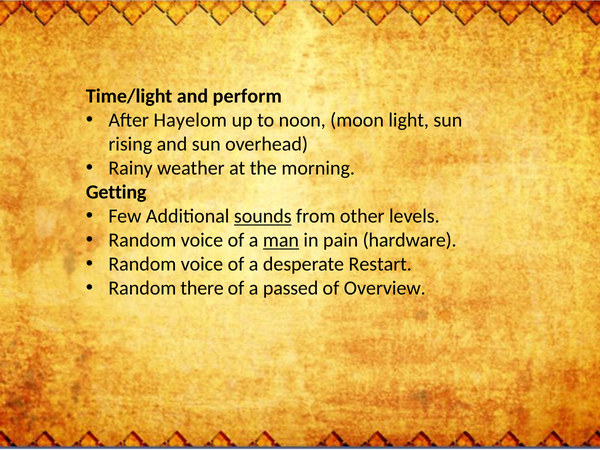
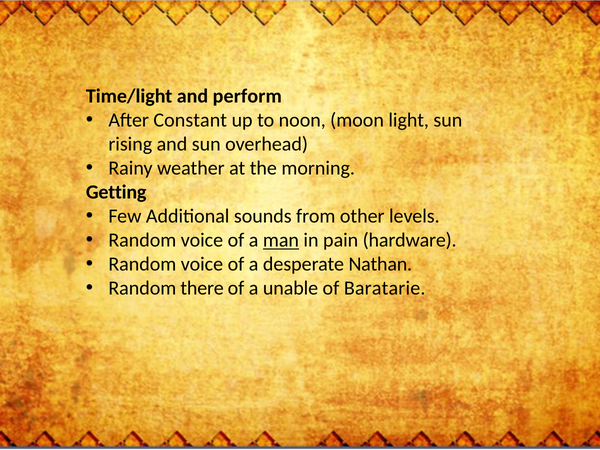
Hayelom: Hayelom -> Constant (190, 120)
sounds underline: present -> none (263, 216)
Restart: Restart -> Nathan (380, 264)
passed: passed -> unable (291, 288)
Overview: Overview -> Baratarie (385, 288)
